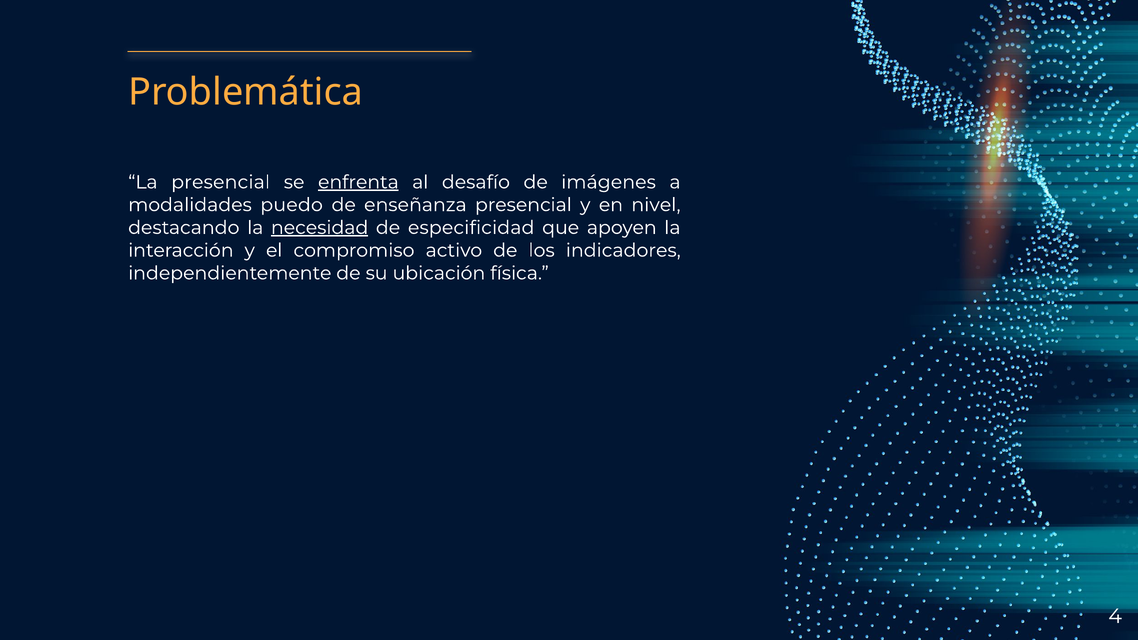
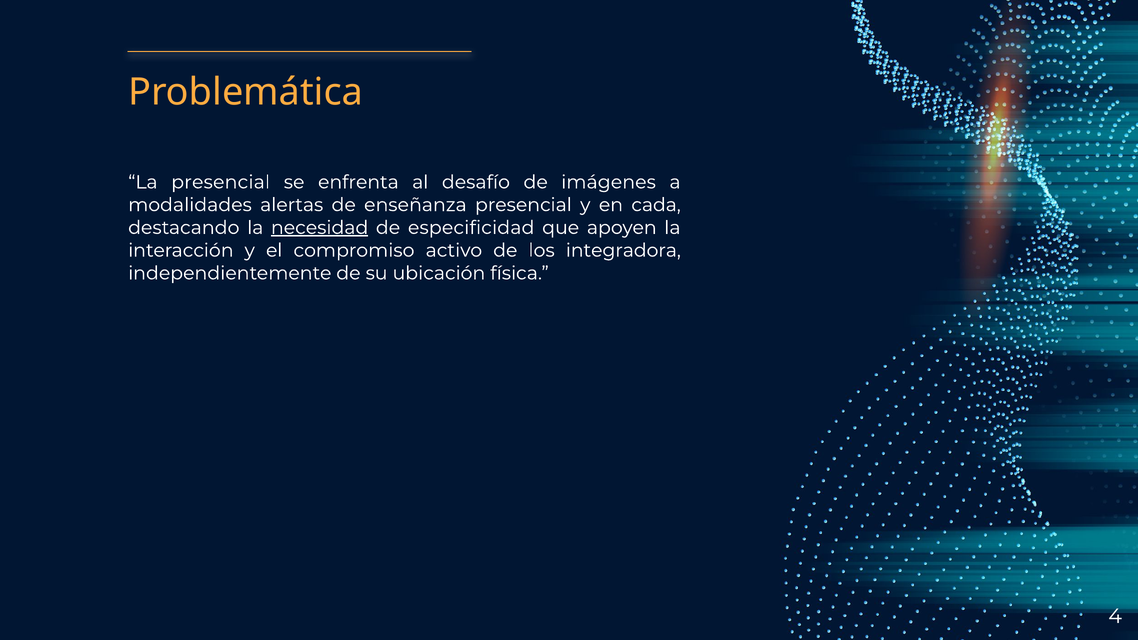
enfrenta underline: present -> none (358, 182)
puedo: puedo -> alertas (292, 205)
nivel: nivel -> cada (656, 205)
indicadores: indicadores -> integradora (623, 250)
